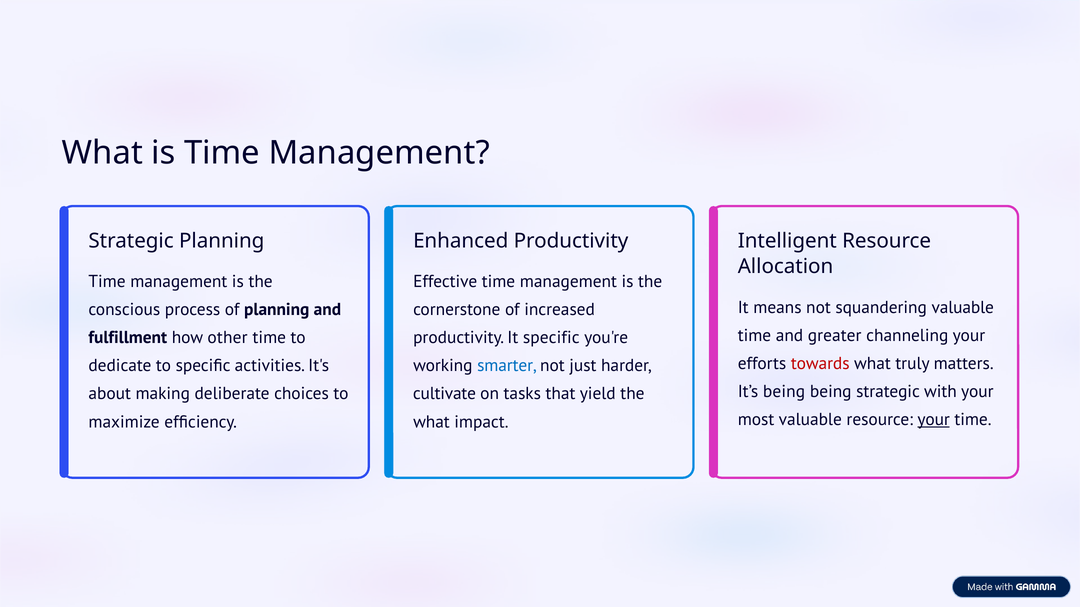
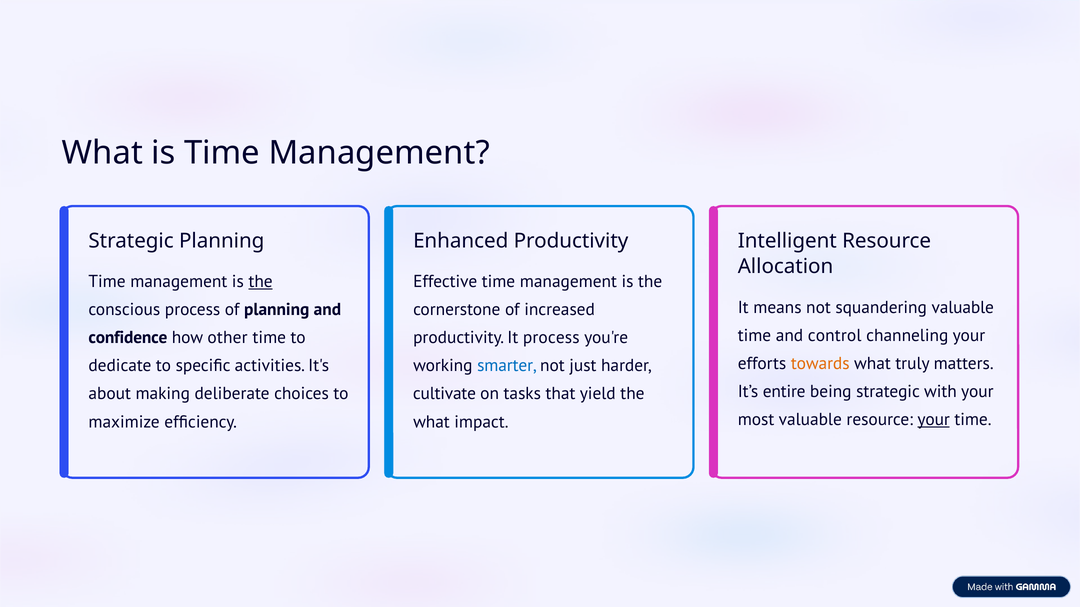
the underline: none -> present (261, 282)
greater: greater -> control (835, 336)
fulfillment: fulfillment -> confidence (128, 338)
It specific: specific -> process (551, 338)
towards colour: red -> orange (820, 364)
It’s being: being -> entire (784, 392)
